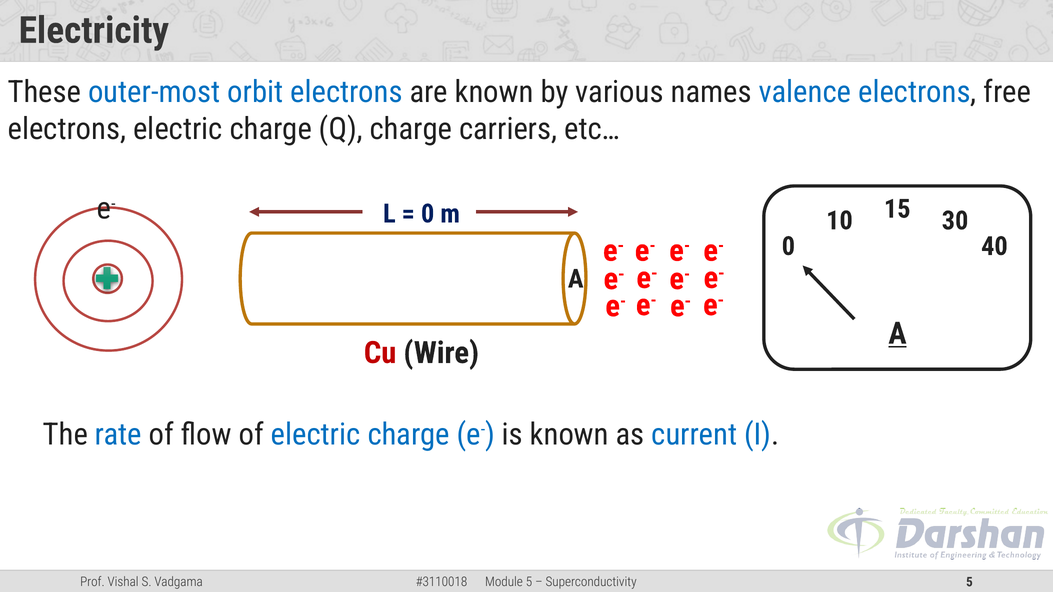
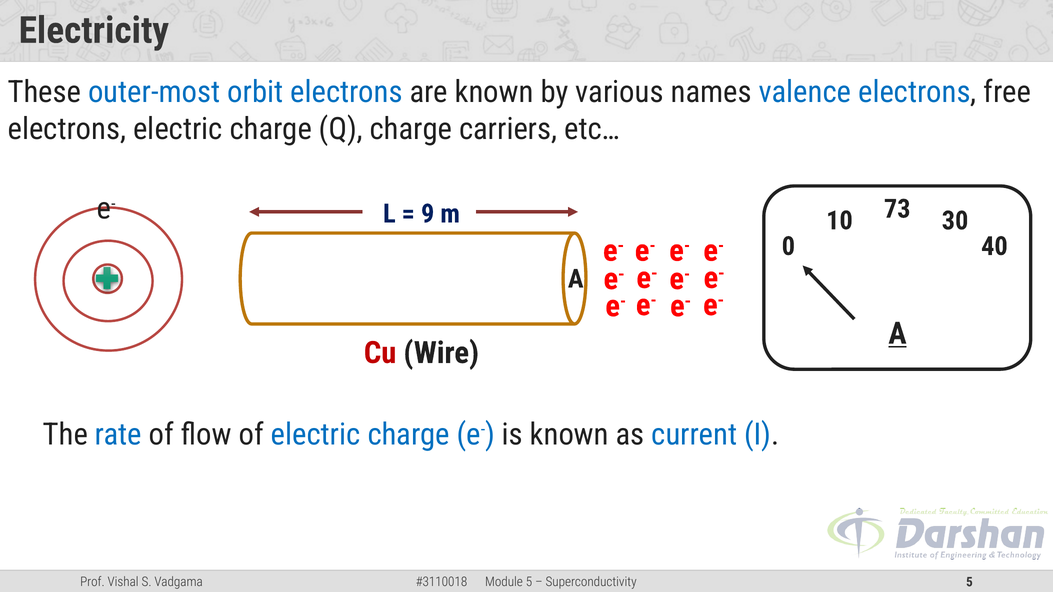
0: 0 -> 9 (428, 214)
15: 15 -> 73 (897, 209)
